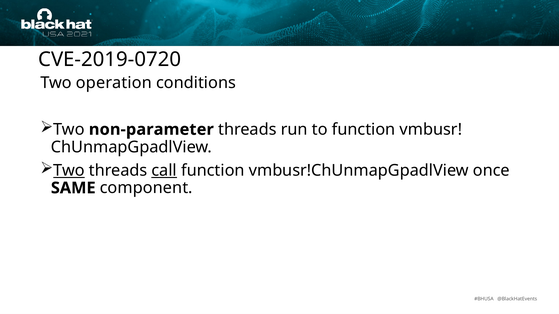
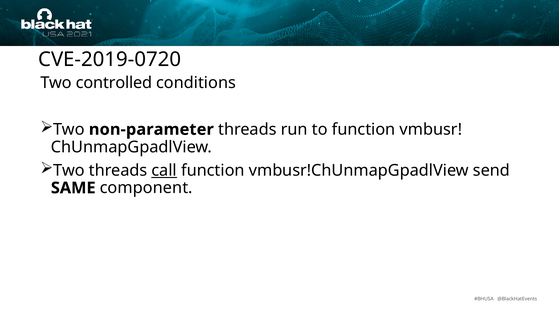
operation: operation -> controlled (114, 83)
Two underline: present -> none (69, 171)
once: once -> send (491, 171)
